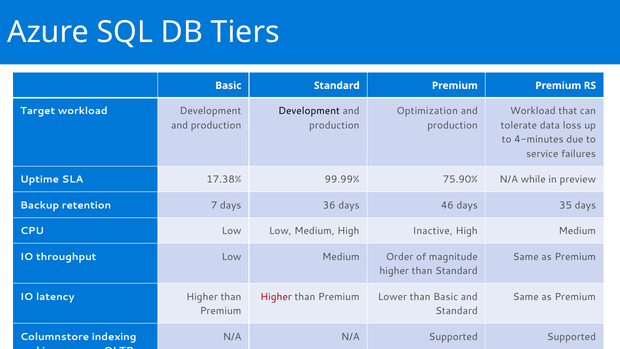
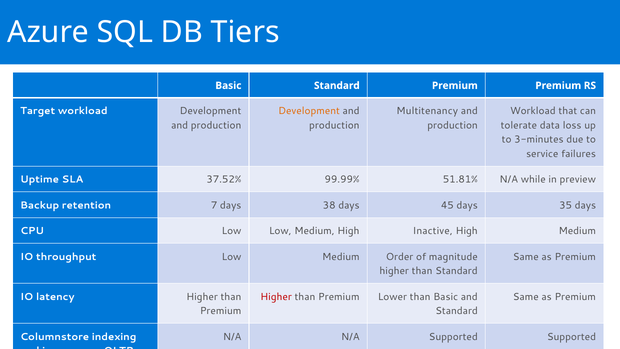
Development colour: black -> orange (309, 111)
Optimization: Optimization -> Multitenancy (427, 111)
4-minutes: 4-minutes -> 3-minutes (539, 139)
17.38%: 17.38% -> 37.52% (224, 179)
75.90%: 75.90% -> 51.81% (460, 179)
36: 36 -> 38 (329, 205)
46: 46 -> 45 (447, 205)
